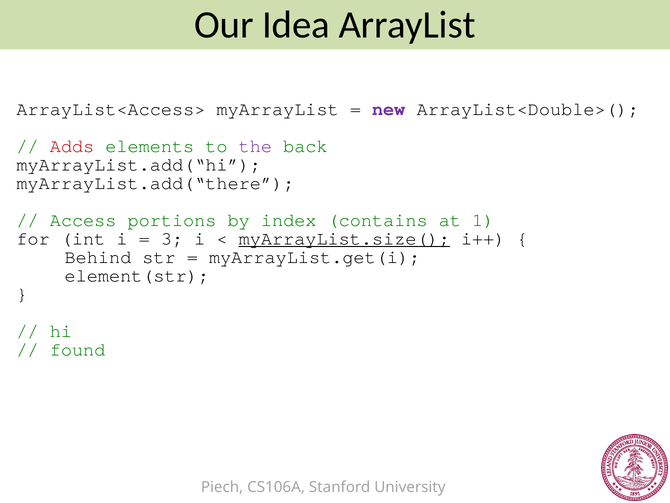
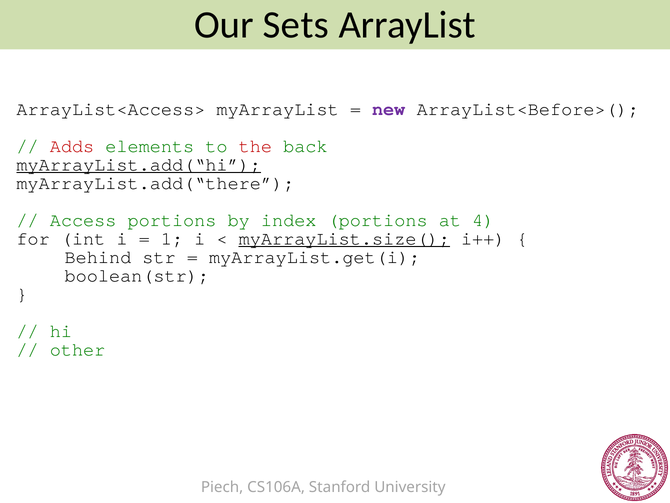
Idea: Idea -> Sets (296, 25)
ArrayList<Double>(: ArrayList<Double>( -> ArrayList<Before>( (528, 109)
the colour: purple -> red (255, 146)
myArrayList.add(“hi underline: none -> present (139, 164)
index contains: contains -> portions (378, 220)
1: 1 -> 4 (483, 220)
3: 3 -> 1 (172, 238)
element(str: element(str -> boolean(str (137, 275)
found: found -> other (78, 349)
